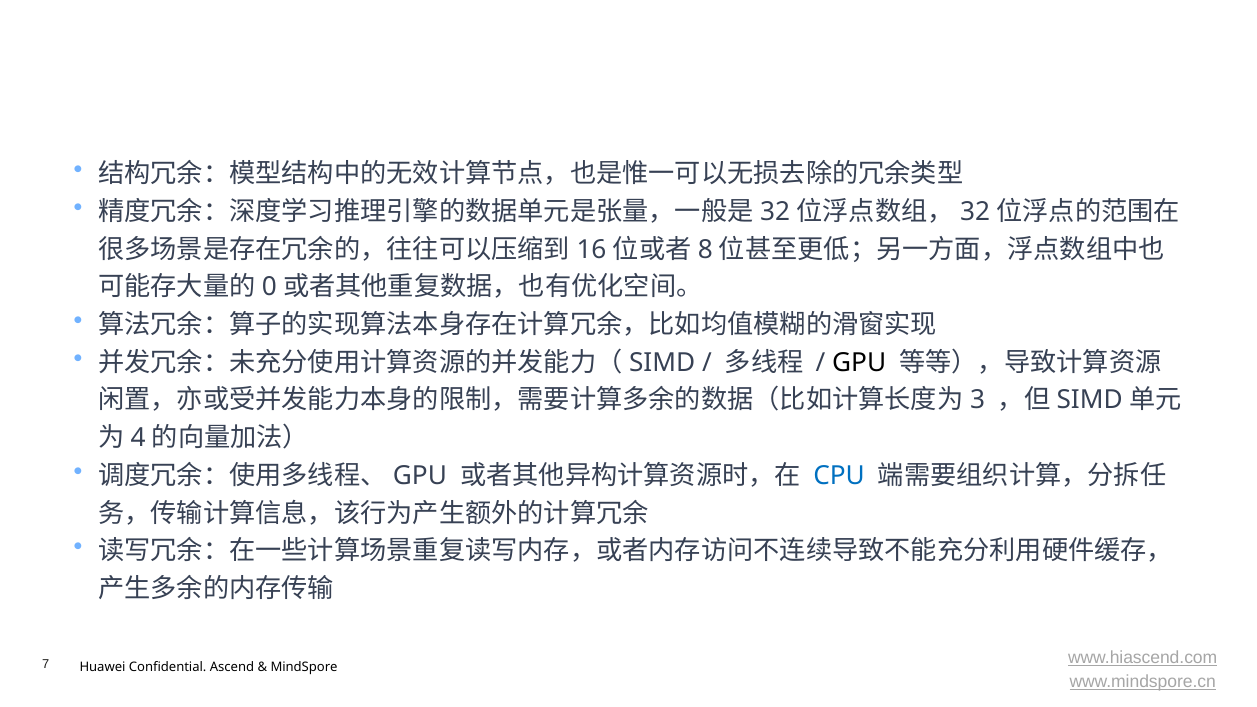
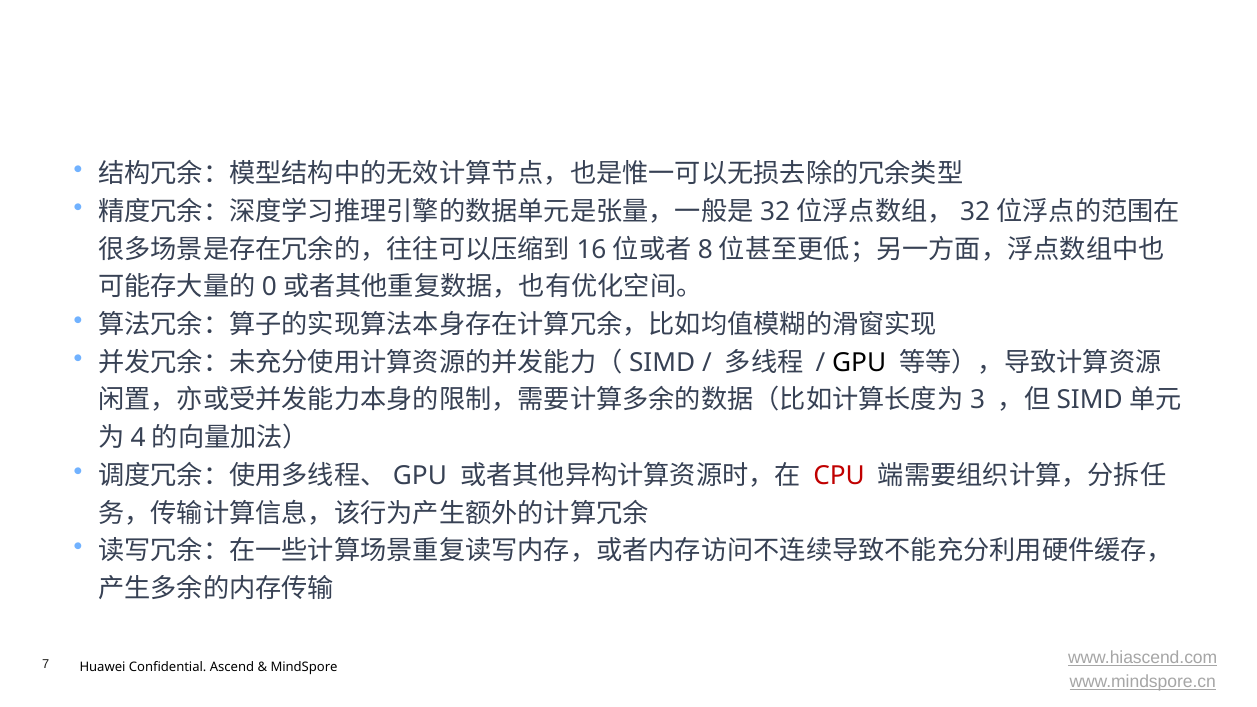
CPU colour: blue -> red (839, 476)
